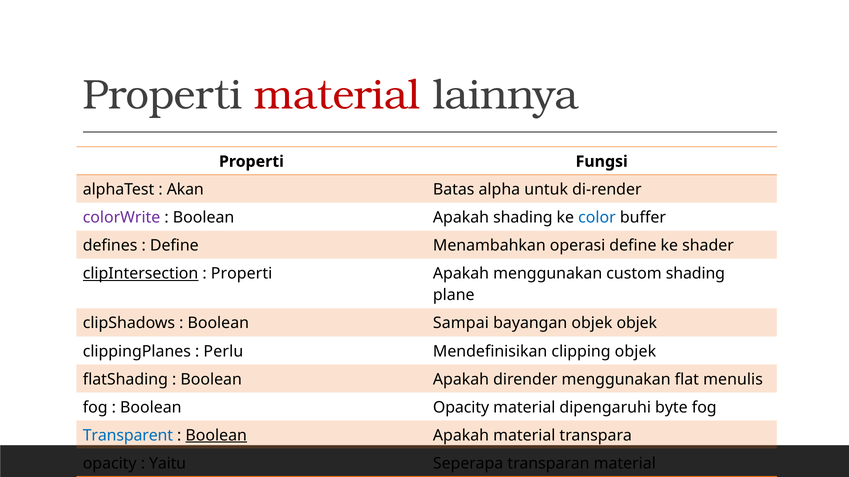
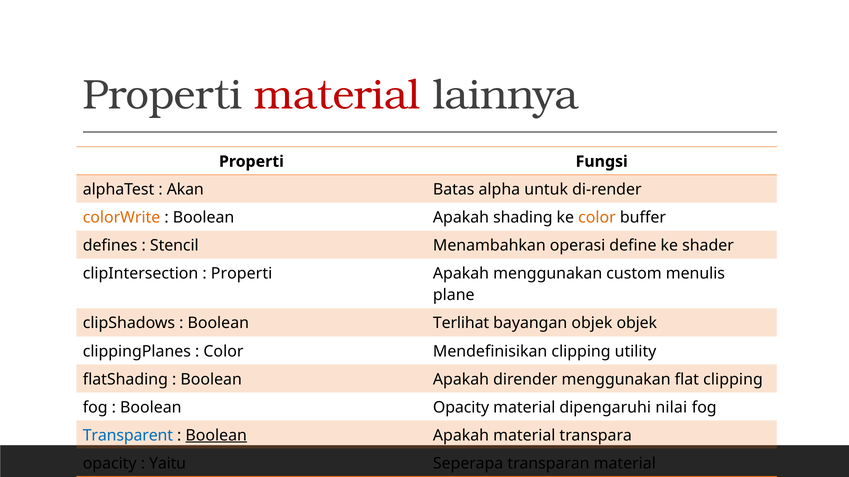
colorWrite colour: purple -> orange (122, 218)
color colour: blue -> orange (597, 218)
Define: Define -> Stencil (174, 246)
clipIntersection underline: present -> none (141, 274)
custom shading: shading -> menulis (695, 274)
Sampai: Sampai -> Terlihat (461, 324)
Perlu: Perlu -> Color (223, 352)
clipping objek: objek -> utility (636, 352)
flat menulis: menulis -> clipping (733, 380)
byte: byte -> nilai (671, 408)
